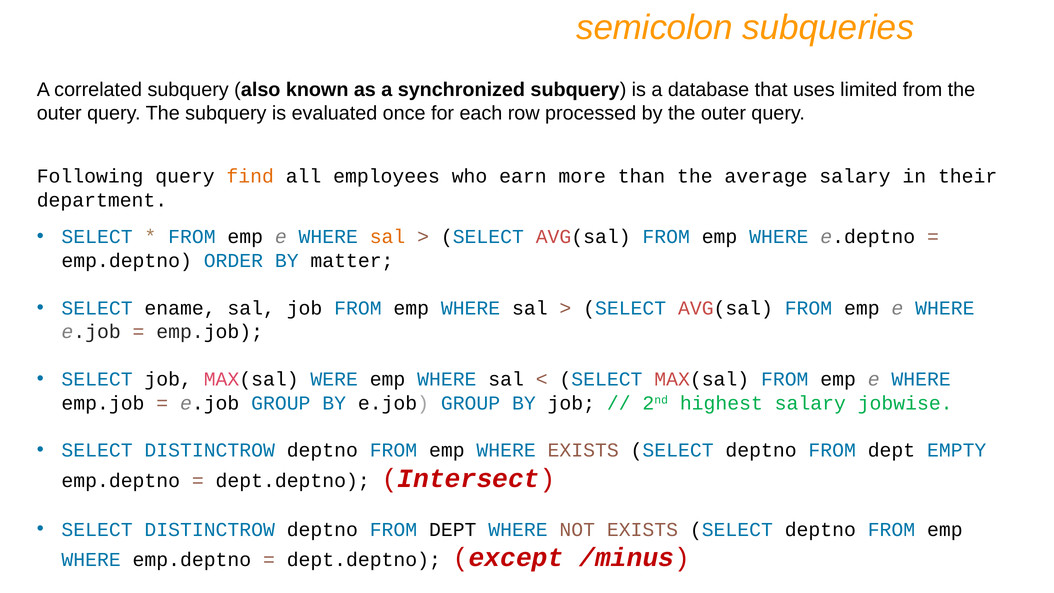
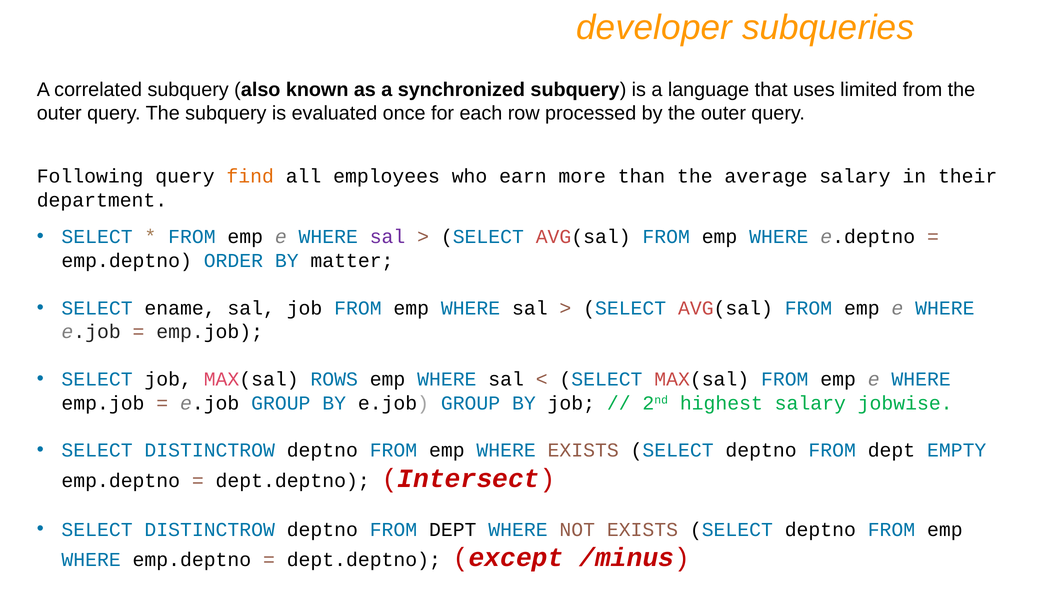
semicolon: semicolon -> developer (654, 27)
database: database -> language (709, 90)
sal colour: orange -> purple (388, 237)
WERE: WERE -> ROWS (334, 379)
